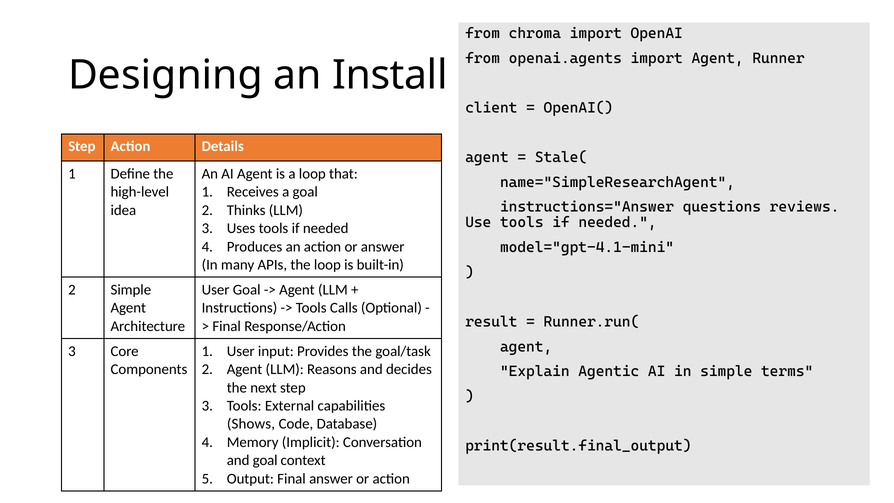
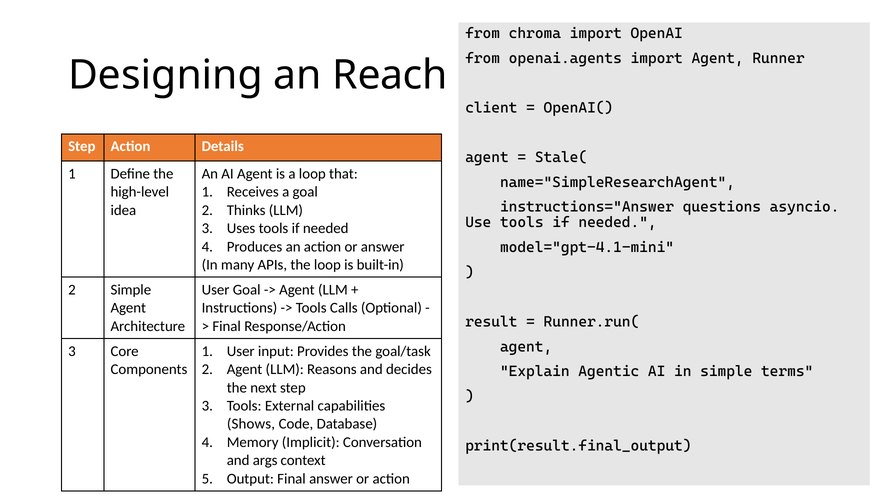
Install: Install -> Reach (390, 75)
reviews: reviews -> asyncio (805, 207)
and goal: goal -> args (265, 460)
